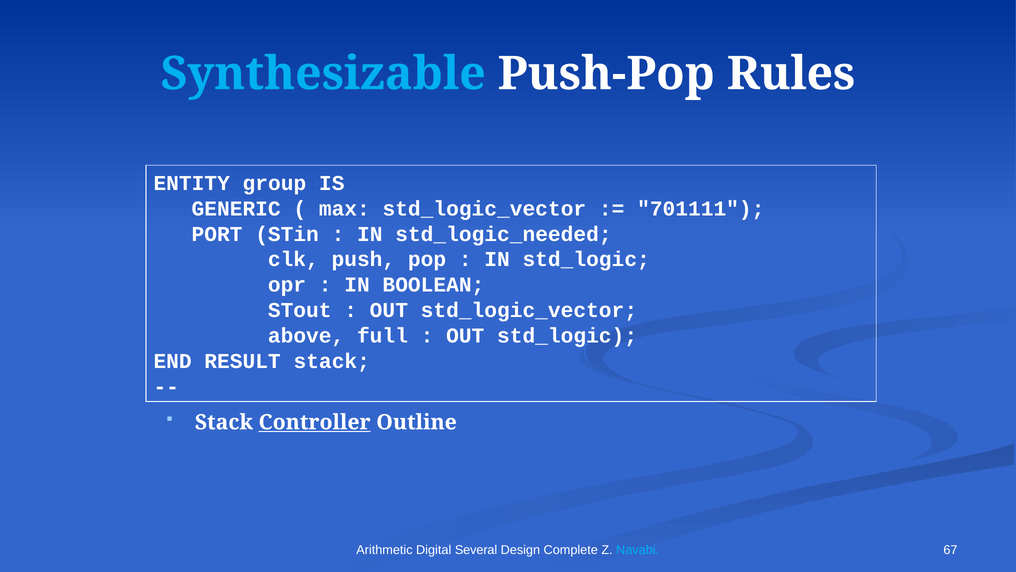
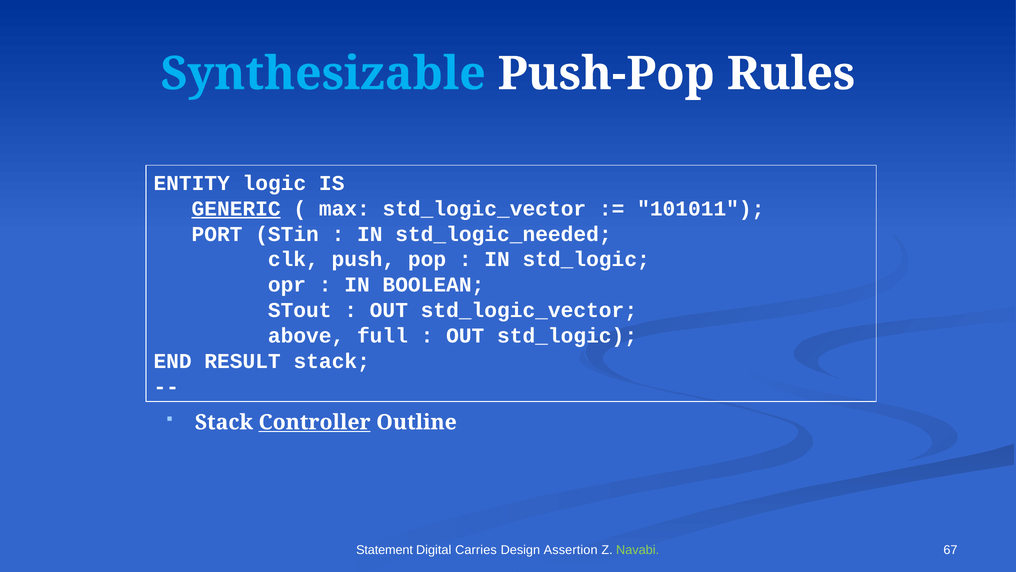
group: group -> logic (274, 183)
GENERIC underline: none -> present (236, 208)
701111: 701111 -> 101011 (701, 208)
Arithmetic: Arithmetic -> Statement (385, 550)
Several: Several -> Carries (476, 550)
Complete: Complete -> Assertion (571, 550)
Navabi colour: light blue -> light green (638, 550)
